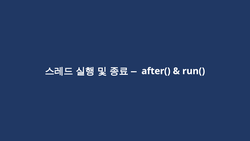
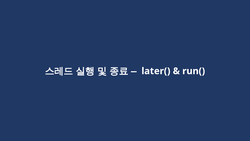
after(: after( -> later( (156, 71)
